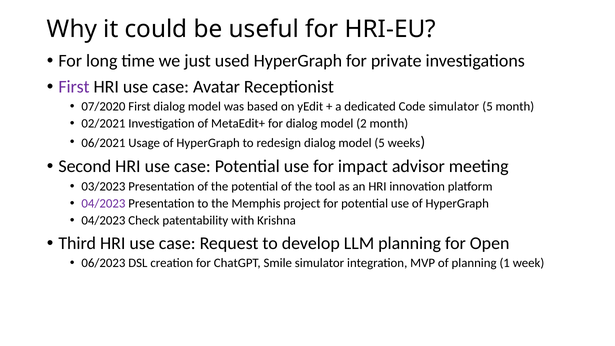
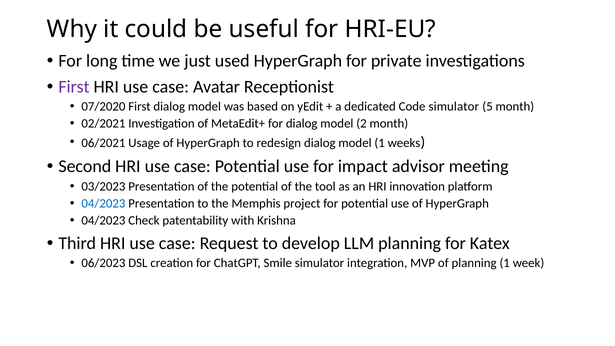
model 5: 5 -> 1 (380, 143)
04/2023 colour: purple -> blue (103, 203)
Open: Open -> Katex (490, 243)
